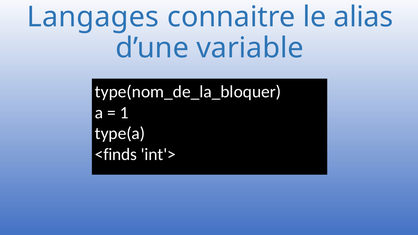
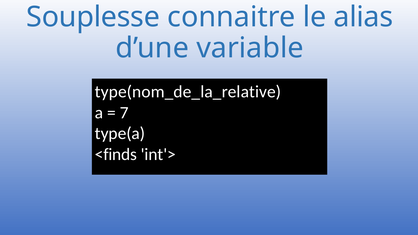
Langages: Langages -> Souplesse (93, 17)
type(nom_de_la_bloquer: type(nom_de_la_bloquer -> type(nom_de_la_relative (188, 92)
1: 1 -> 7 (124, 113)
